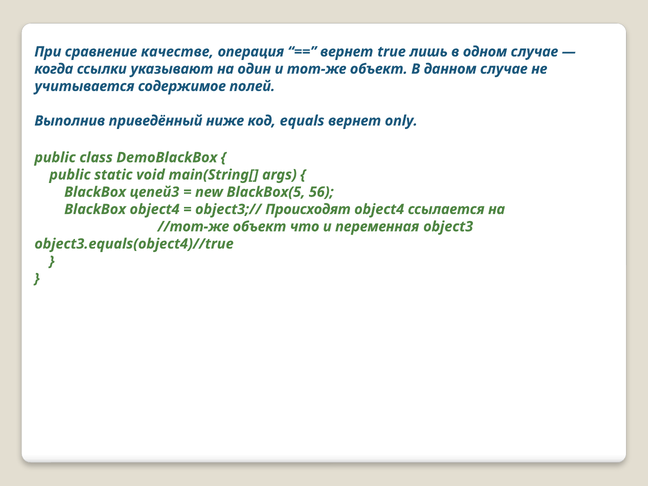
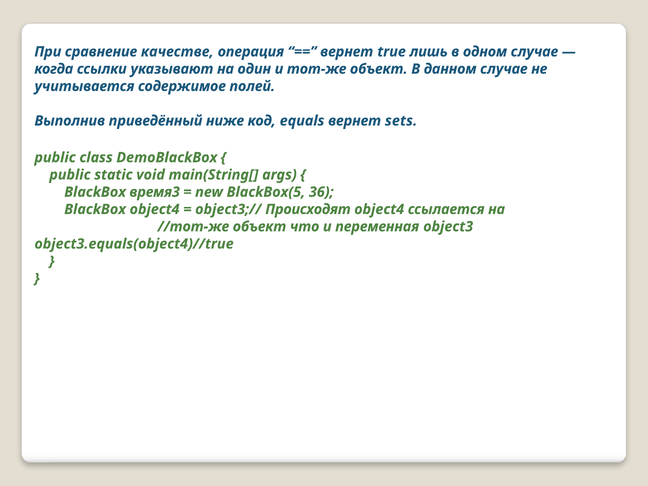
only: only -> sets (401, 121)
цепей3: цепей3 -> время3 (155, 192)
56: 56 -> 36 (321, 192)
